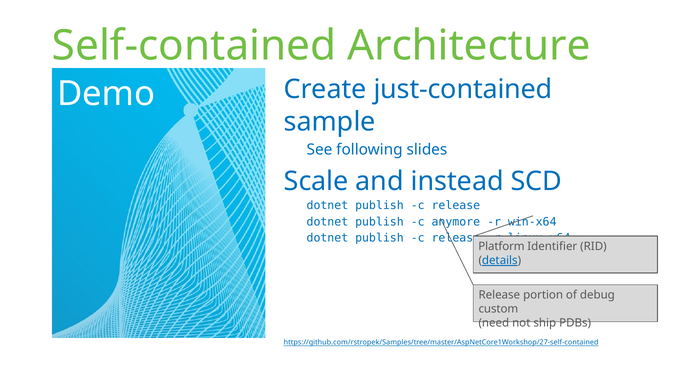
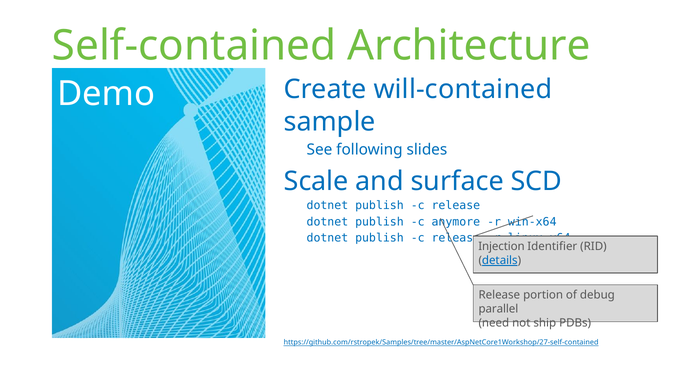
just-contained: just-contained -> will-contained (463, 90)
instead: instead -> surface (457, 181)
Platform: Platform -> Injection (501, 246)
custom: custom -> parallel (498, 309)
